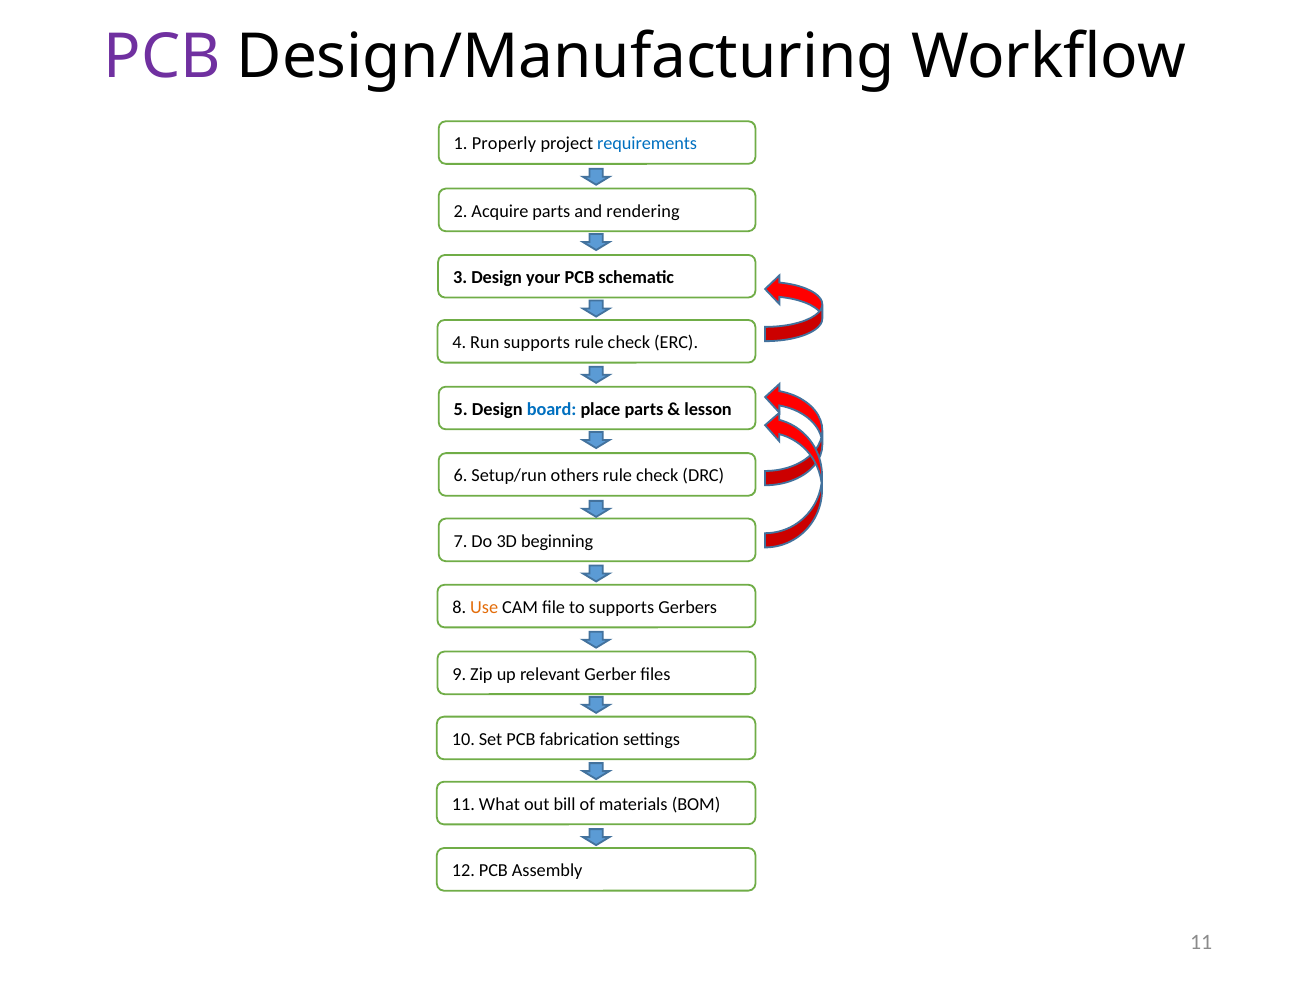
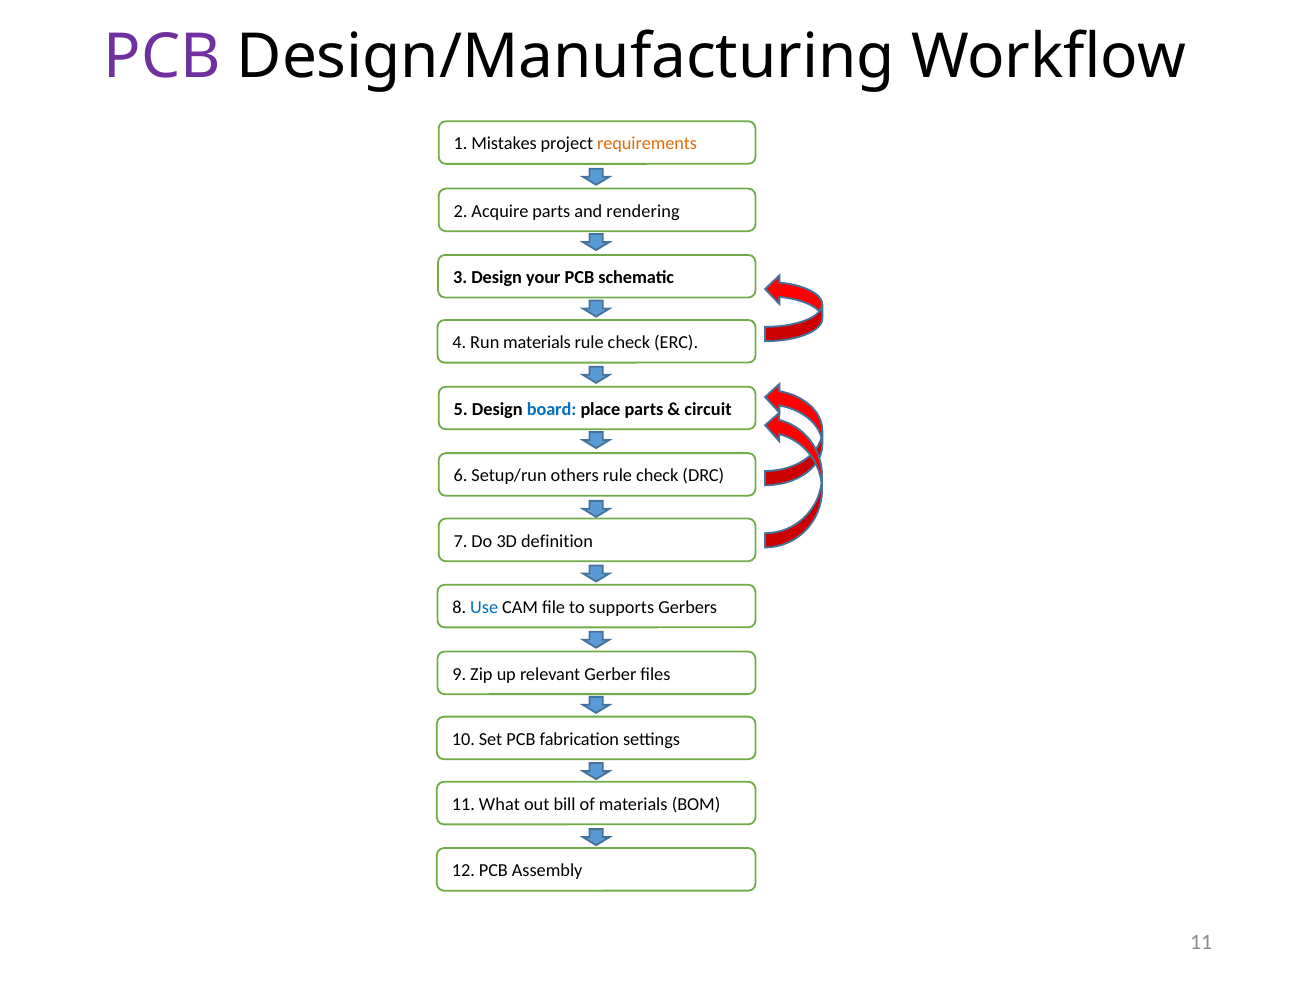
Properly: Properly -> Mistakes (504, 144)
requirements colour: blue -> orange (647, 144)
Run supports: supports -> materials (537, 343)
lesson: lesson -> circuit (708, 409)
beginning: beginning -> definition (557, 541)
Use colour: orange -> blue (484, 607)
